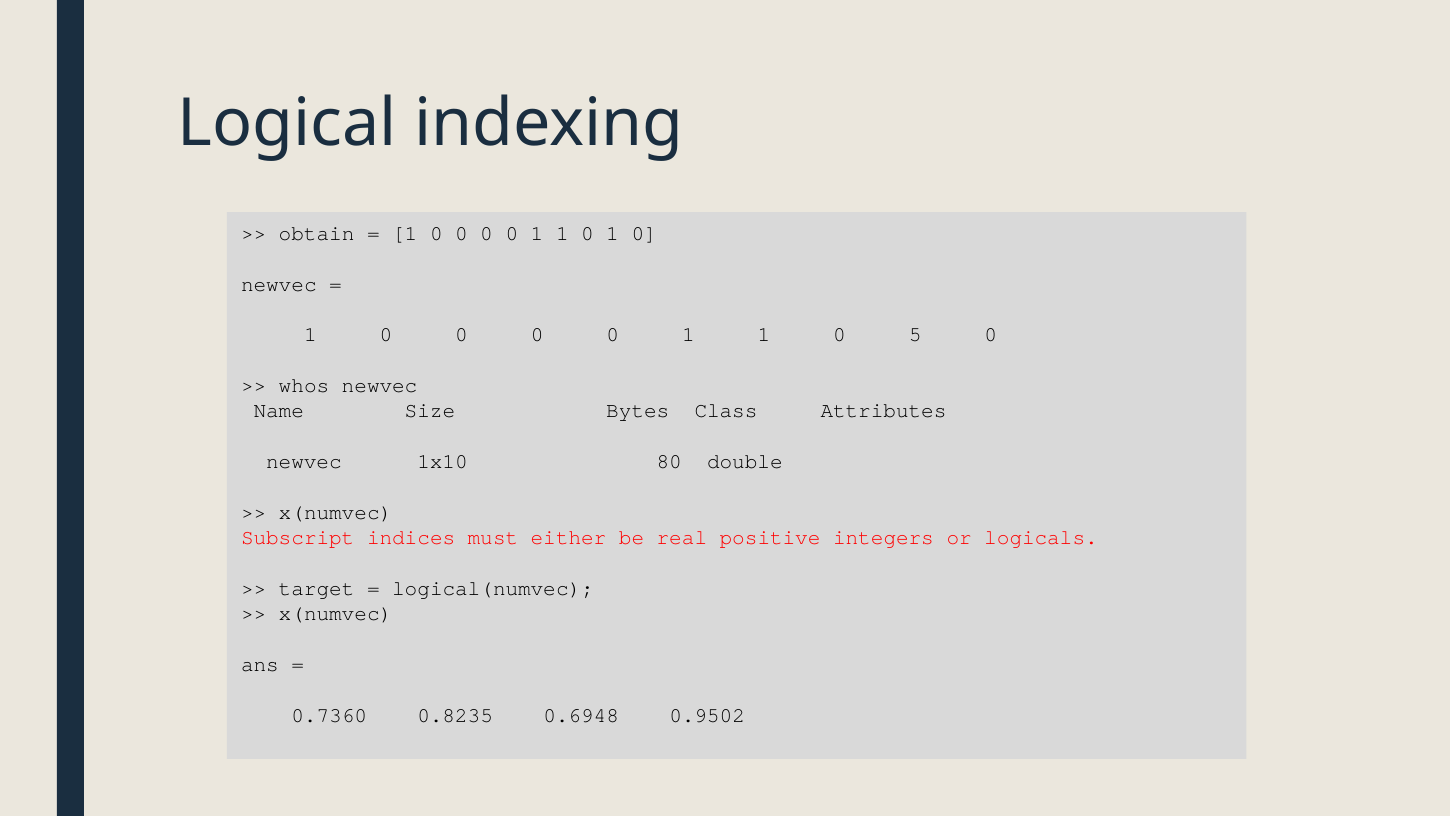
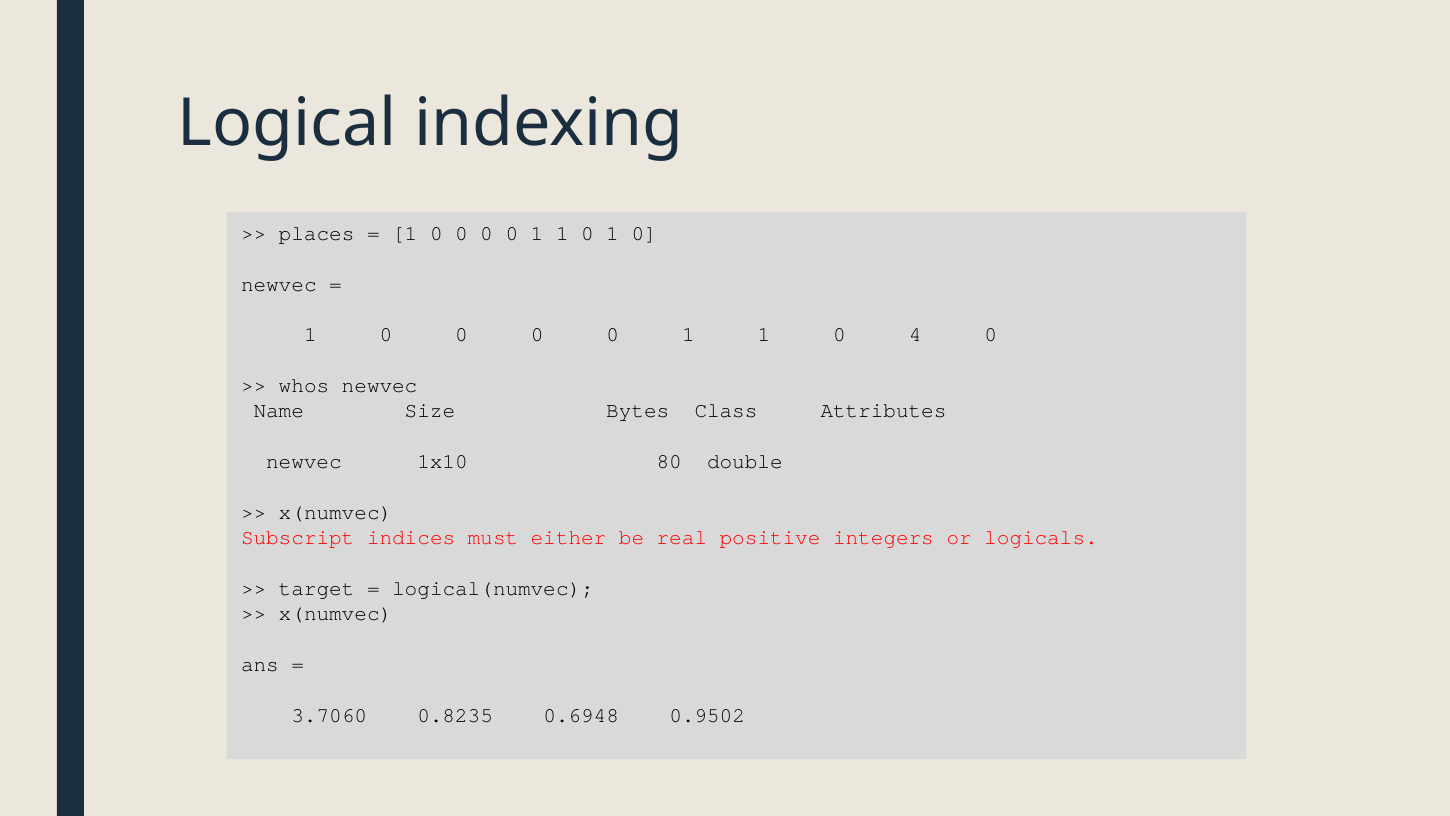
obtain: obtain -> places (317, 233)
5: 5 -> 4 (915, 335)
0.7360: 0.7360 -> 3.7060 (329, 715)
